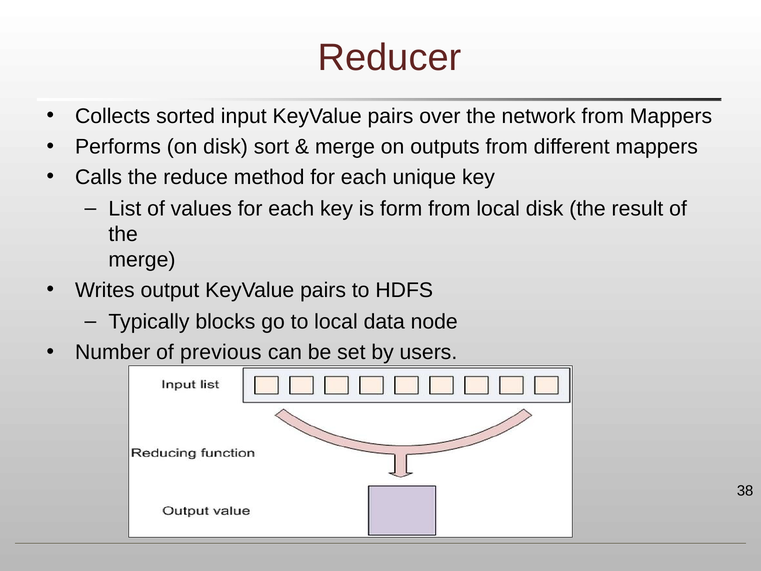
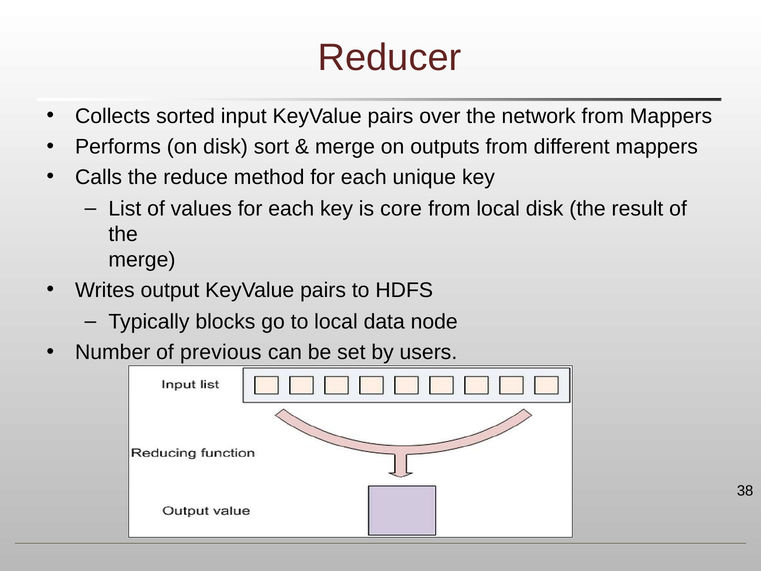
form: form -> core (401, 209)
